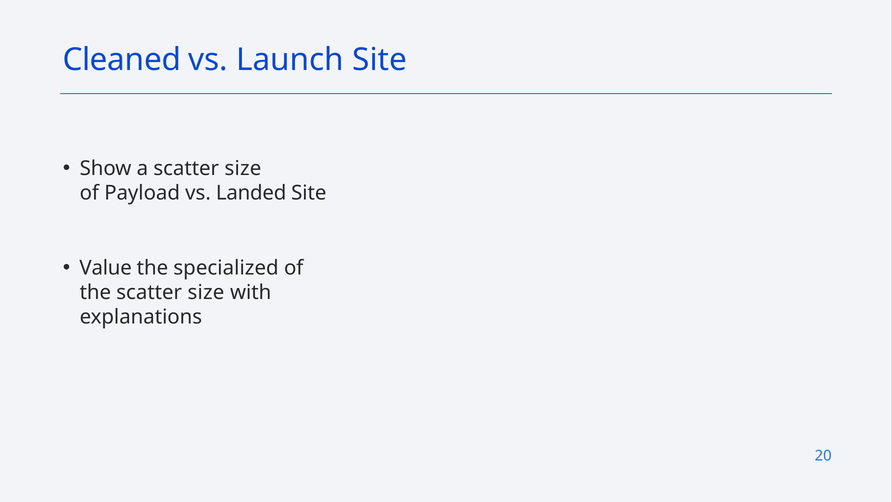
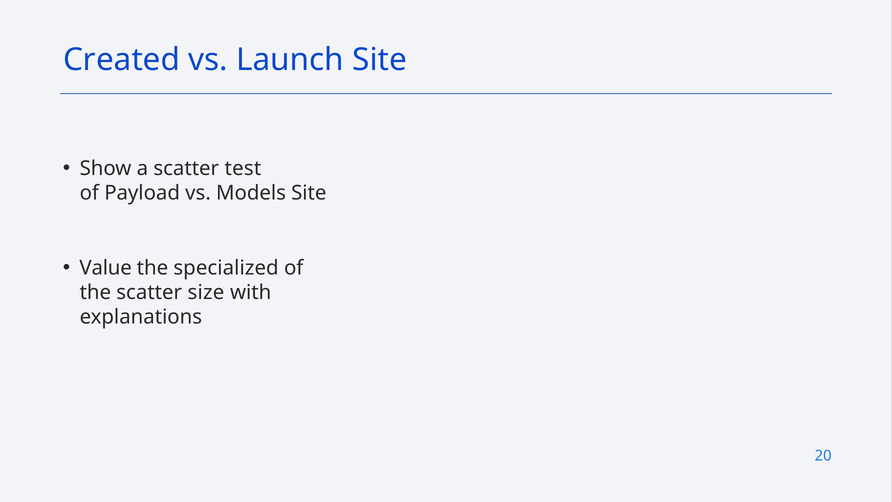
Cleaned: Cleaned -> Created (122, 60)
a scatter size: size -> test (243, 168)
Landed: Landed -> Models (251, 193)
